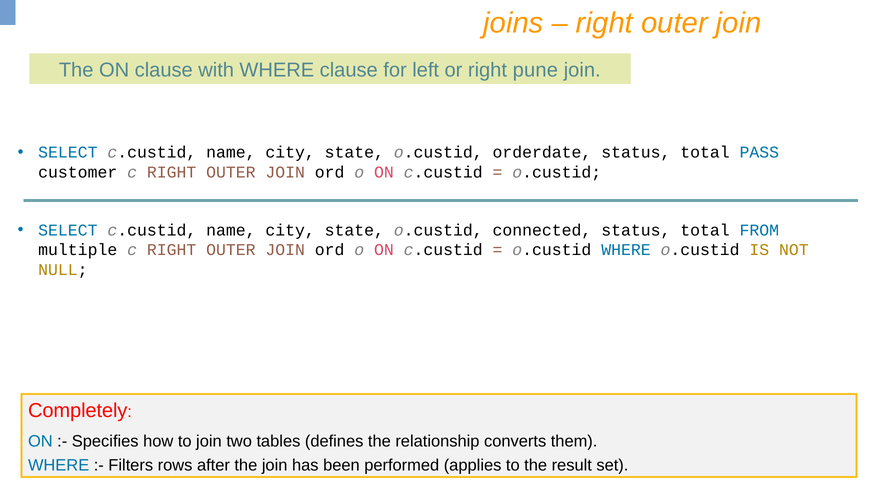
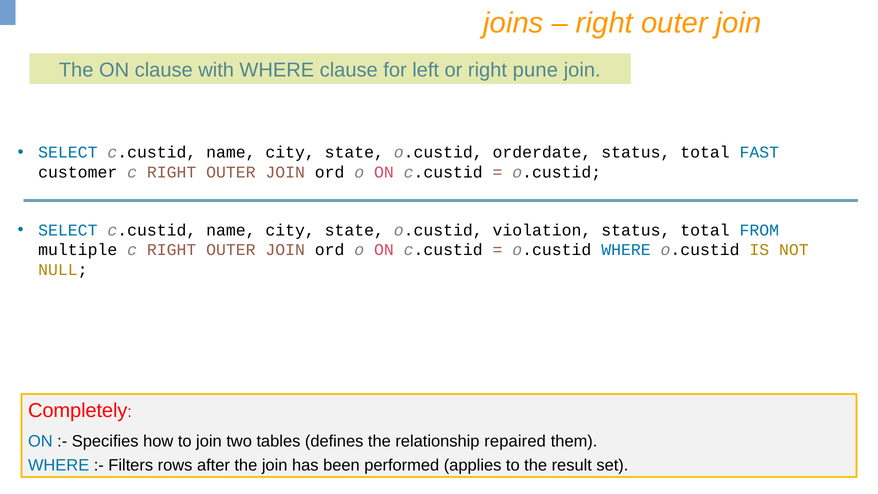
PASS: PASS -> FAST (759, 152)
connected: connected -> violation (542, 230)
converts: converts -> repaired (515, 441)
